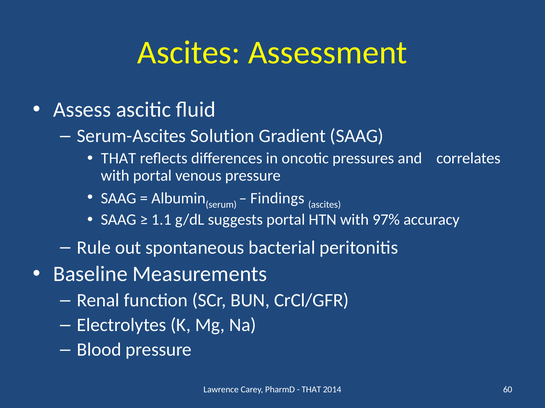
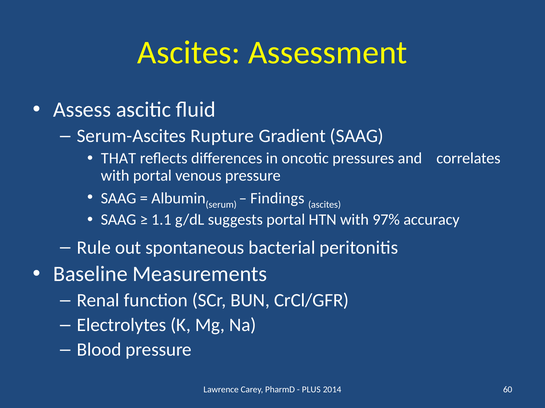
Solution: Solution -> Rupture (222, 136)
THAT: THAT -> PLUS (311, 390)
